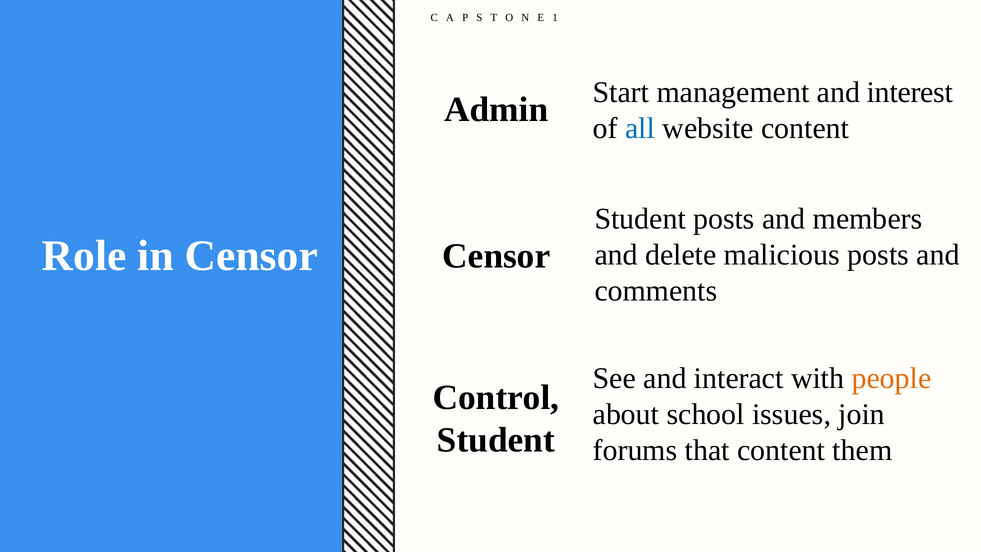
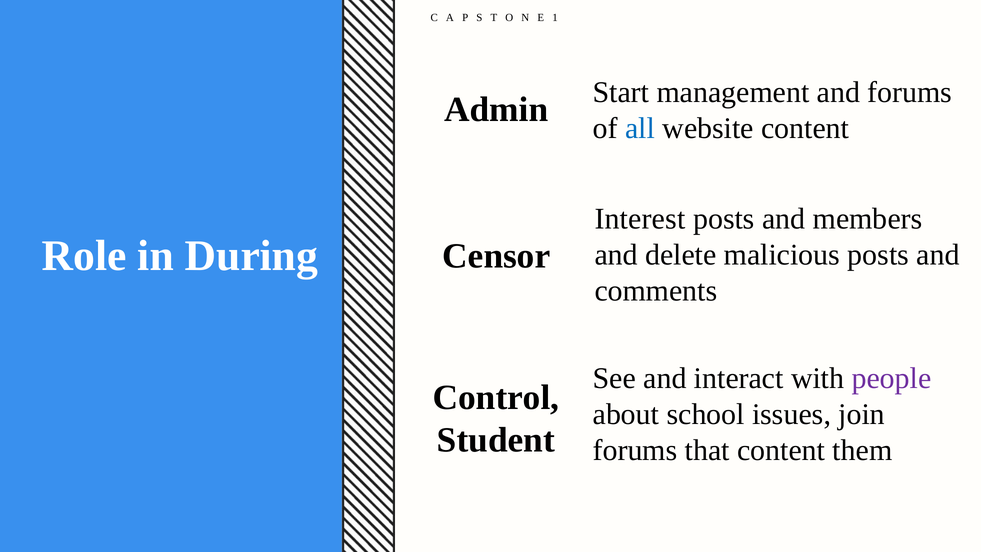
and interest: interest -> forums (910, 92)
Student: Student -> Interest (640, 219)
in Censor: Censor -> During (251, 256)
people colour: orange -> purple (891, 378)
